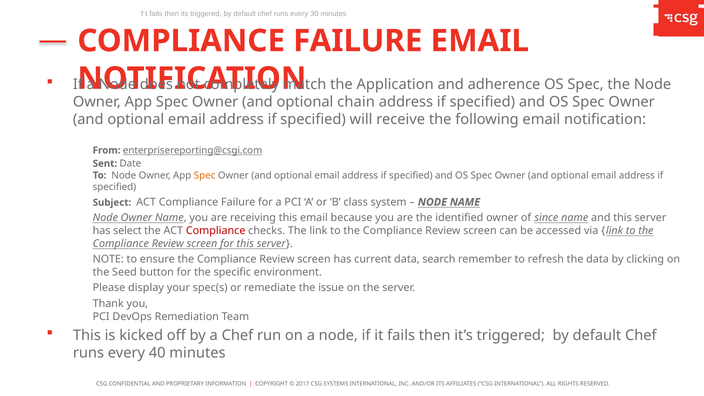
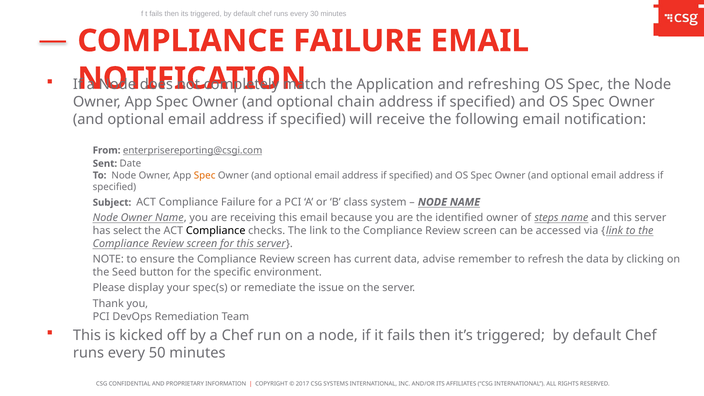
adherence: adherence -> refreshing (504, 84)
since: since -> steps (546, 218)
Compliance colour: red -> black (216, 231)
search: search -> advise (439, 259)
40: 40 -> 50 (157, 353)
